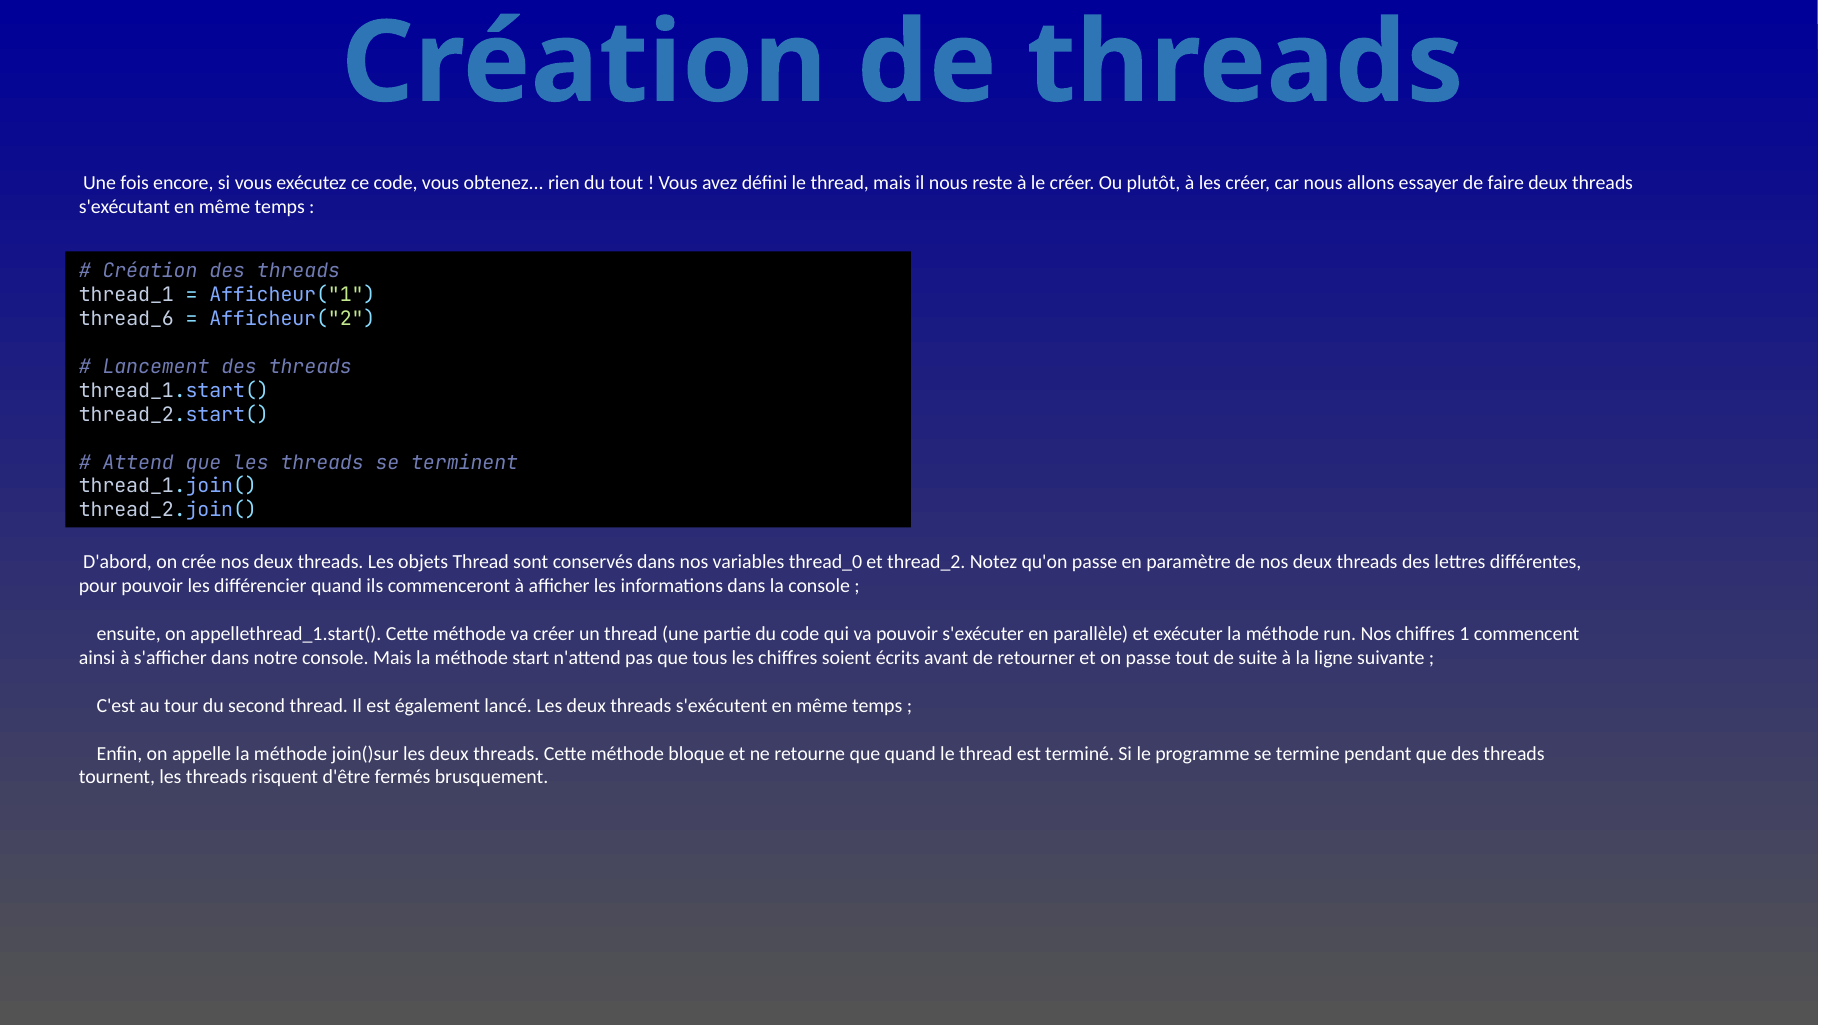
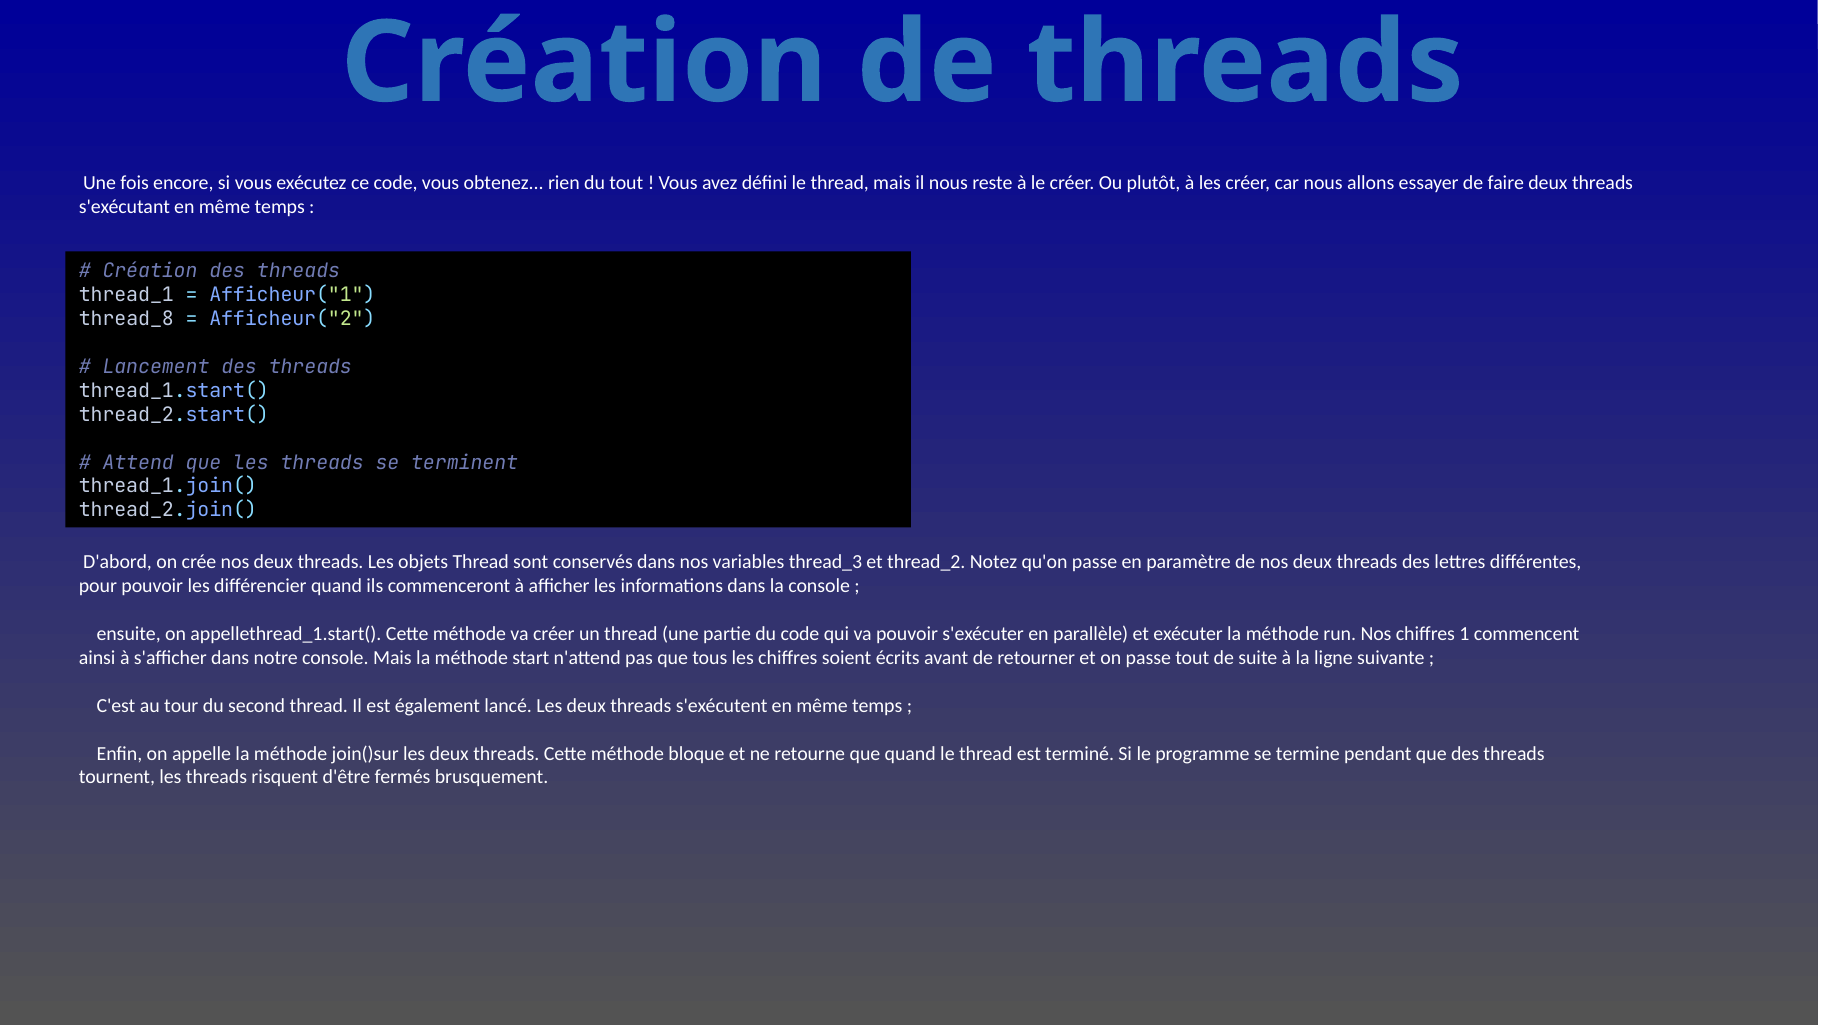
thread_6: thread_6 -> thread_8 (126, 319)
thread_0: thread_0 -> thread_3 (825, 562)
